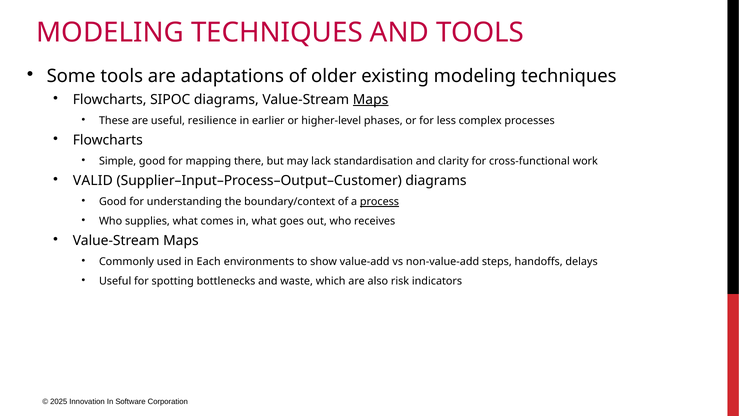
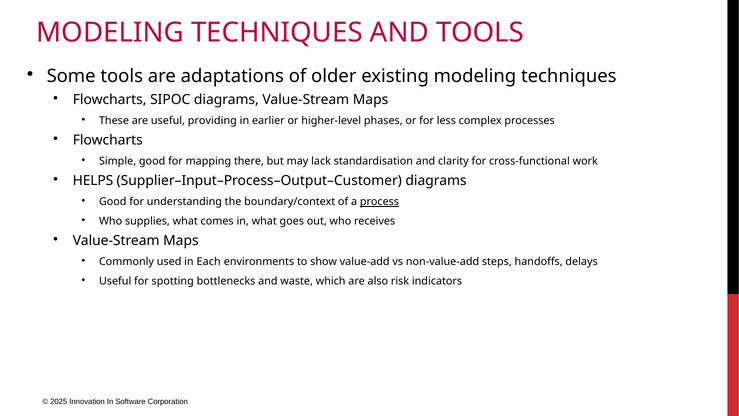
Maps underline: present -> none (371, 100)
resilience: resilience -> providing (212, 121)
VALID: VALID -> HELPS (93, 181)
